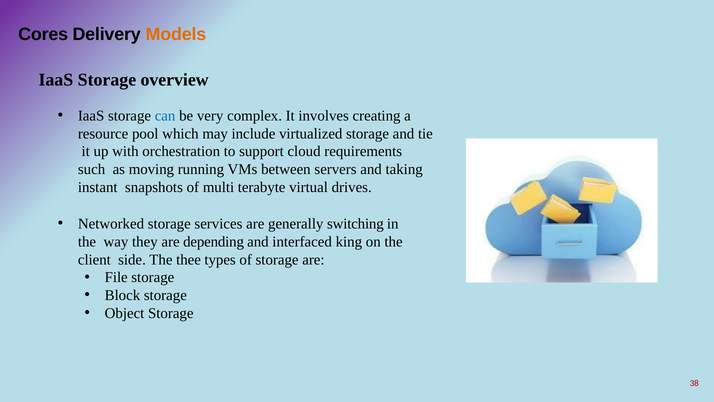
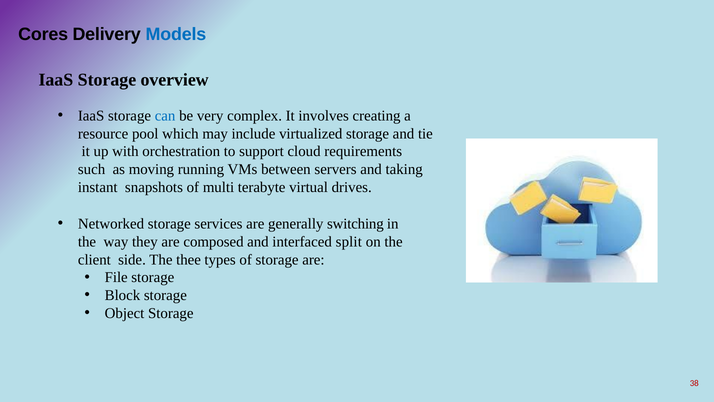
Models colour: orange -> blue (176, 34)
depending: depending -> composed (214, 241)
king: king -> split (349, 241)
